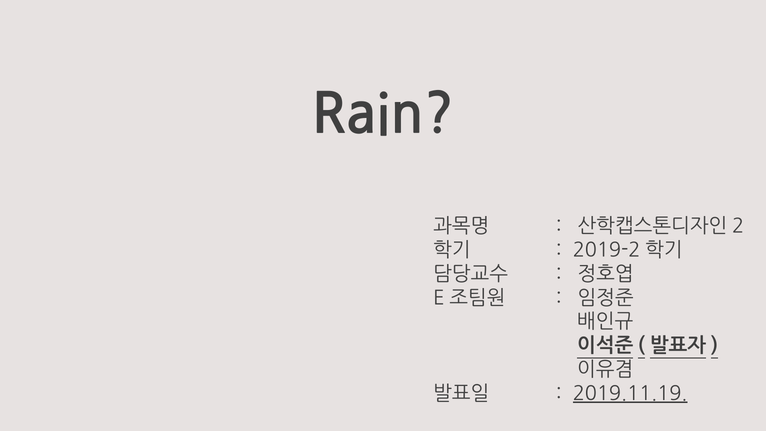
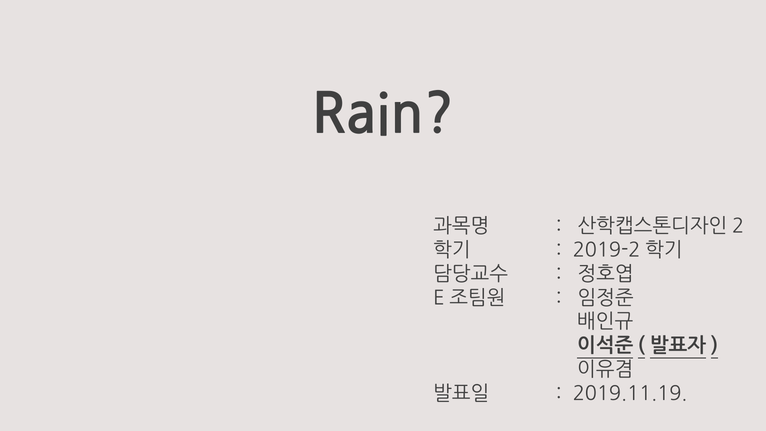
2019.11.19 underline: present -> none (630, 394)
